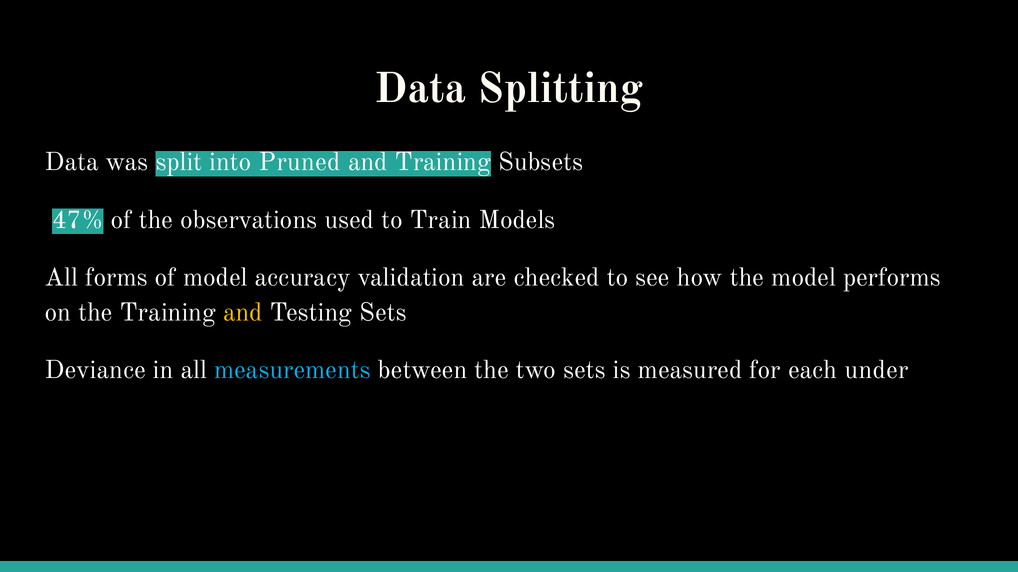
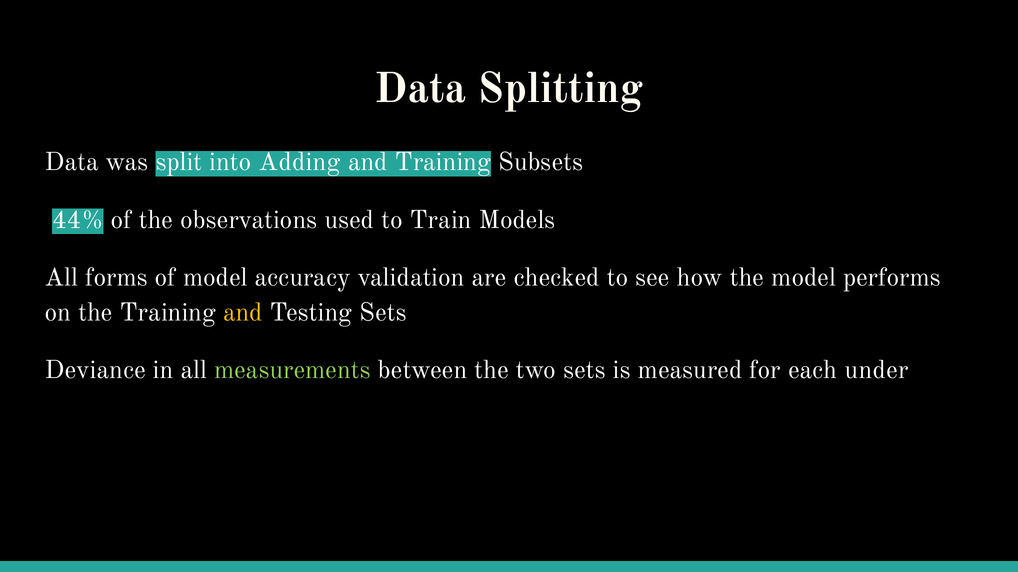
Pruned: Pruned -> Adding (300, 162)
47%: 47% -> 44% (78, 220)
measurements colour: light blue -> light green (292, 370)
